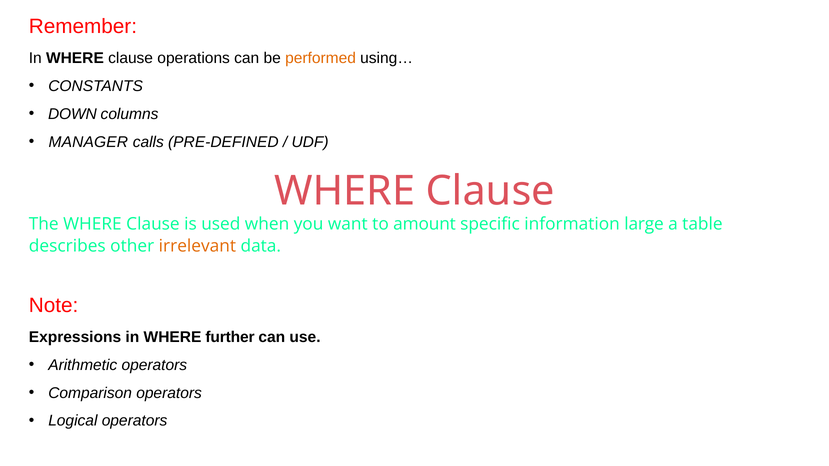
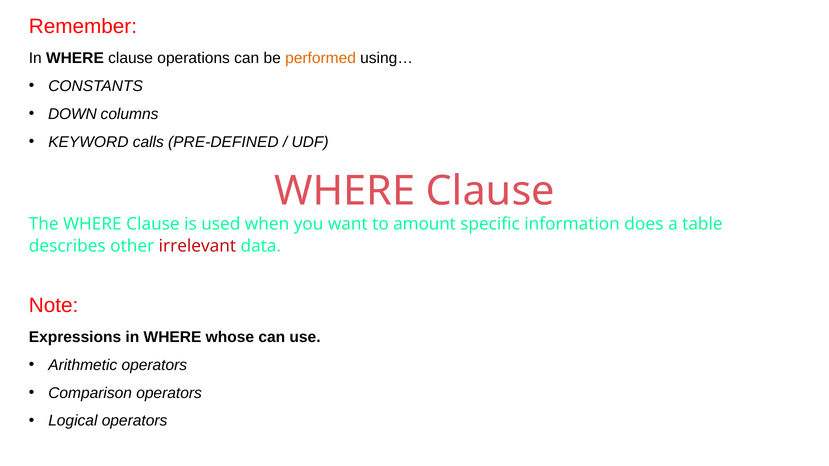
MANAGER: MANAGER -> KEYWORD (88, 142)
large: large -> does (644, 224)
irrelevant colour: orange -> red (197, 246)
further: further -> whose (230, 337)
